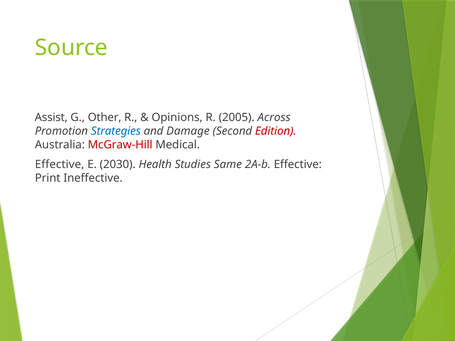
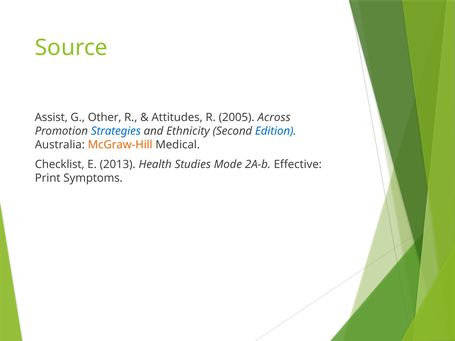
Opinions: Opinions -> Attitudes (177, 117)
Damage: Damage -> Ethnicity (188, 131)
Edition colour: red -> blue (276, 131)
McGraw-Hill colour: red -> orange (120, 145)
Effective: Effective -> Checklist (60, 165)
2030: 2030 -> 2013 (118, 165)
Same: Same -> Mode (228, 165)
Ineffective: Ineffective -> Symptoms (93, 178)
